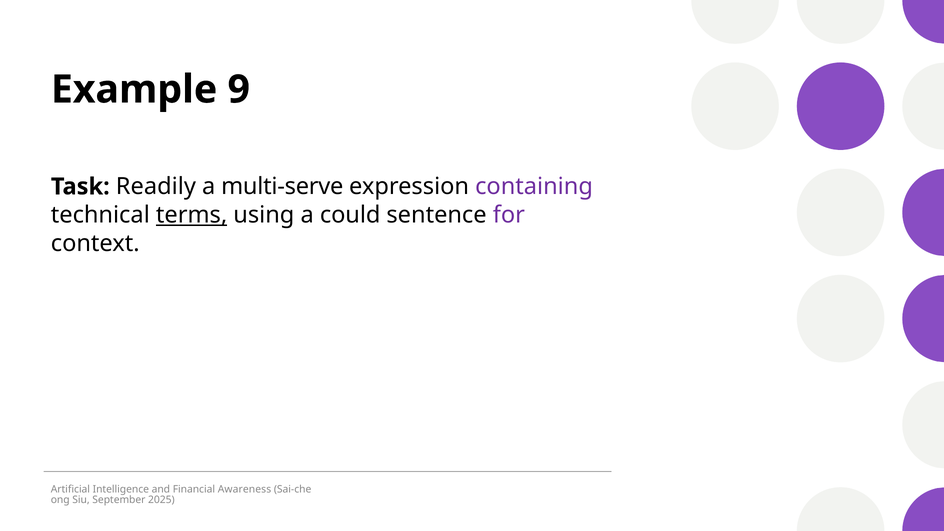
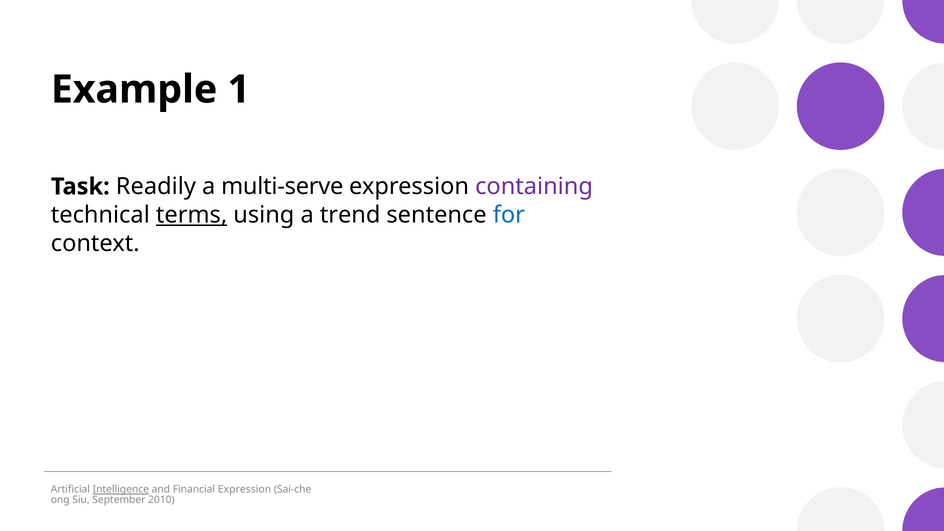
9: 9 -> 1 (239, 90)
could: could -> trend (350, 215)
for colour: purple -> blue (509, 215)
Intelligence underline: none -> present (121, 490)
Financial Awareness: Awareness -> Expression (245, 490)
2025: 2025 -> 2010 (161, 500)
